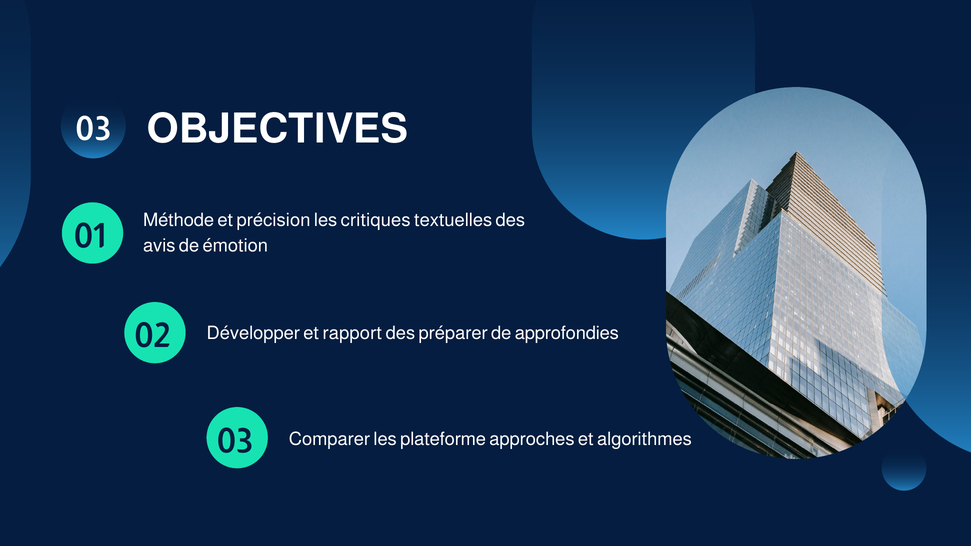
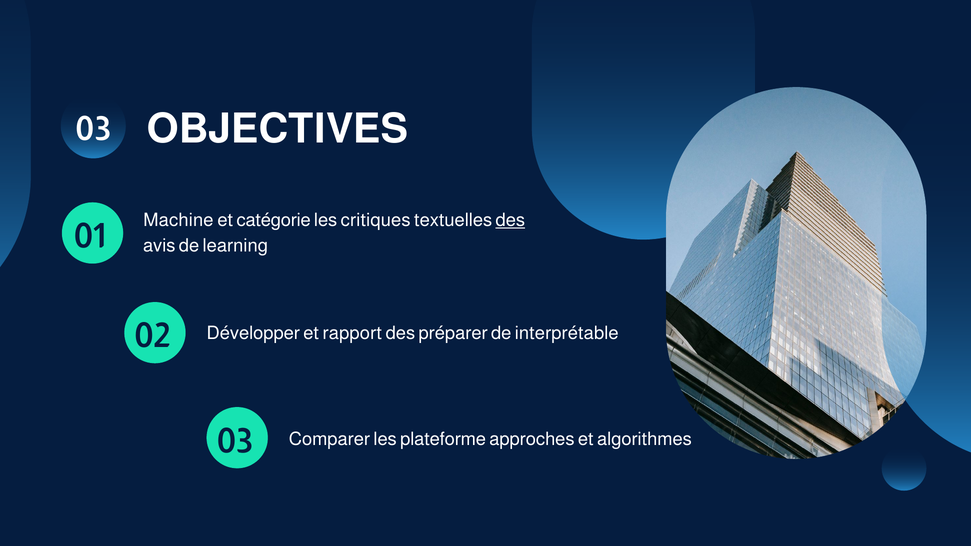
Méthode: Méthode -> Machine (178, 220)
précision: précision -> catégorie (274, 220)
des underline: none -> present (510, 220)
émotion: émotion -> learning (235, 246)
approfondies: approfondies -> interprétable (567, 333)
